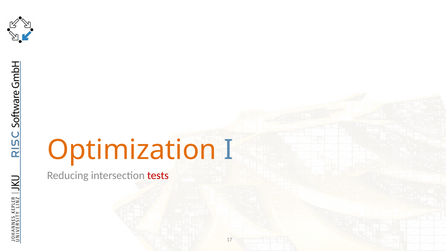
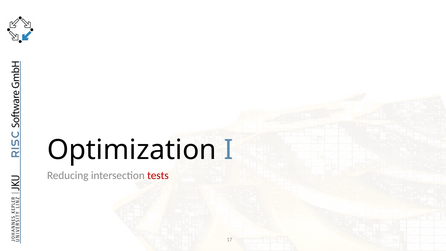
Optimization colour: orange -> black (132, 150)
